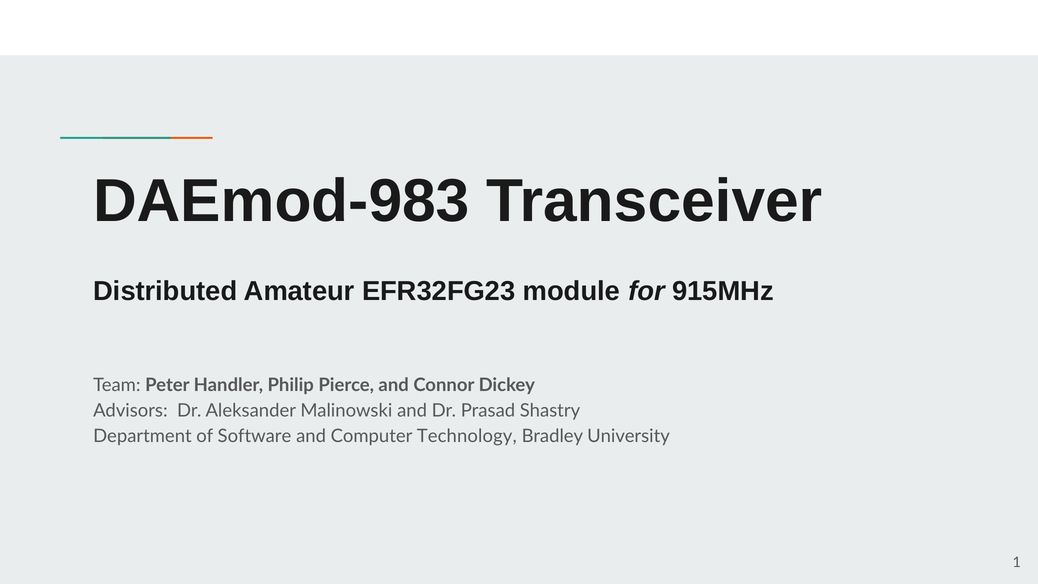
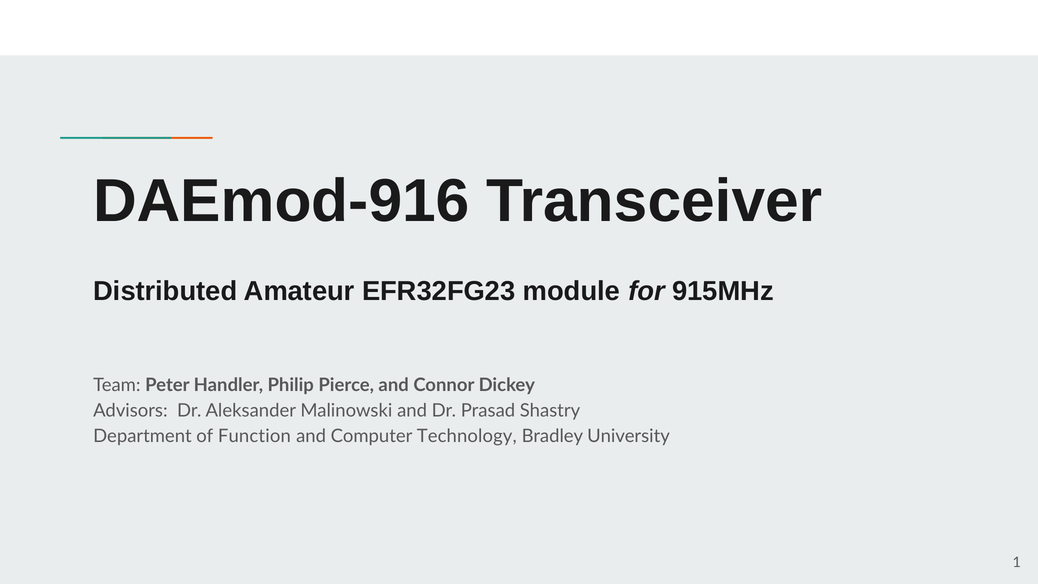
DAEmod-983: DAEmod-983 -> DAEmod-916 (281, 201)
Software: Software -> Function (254, 436)
